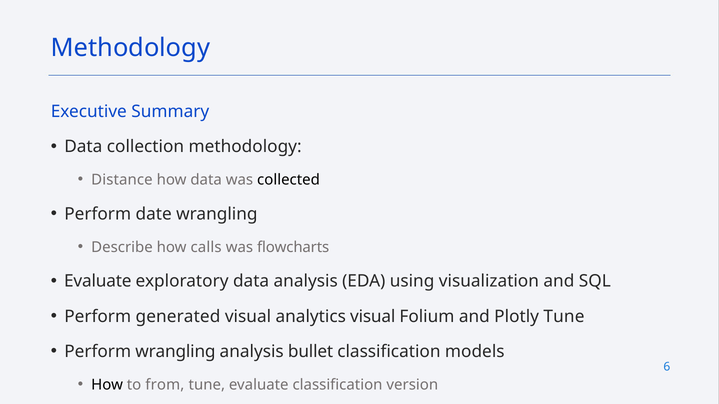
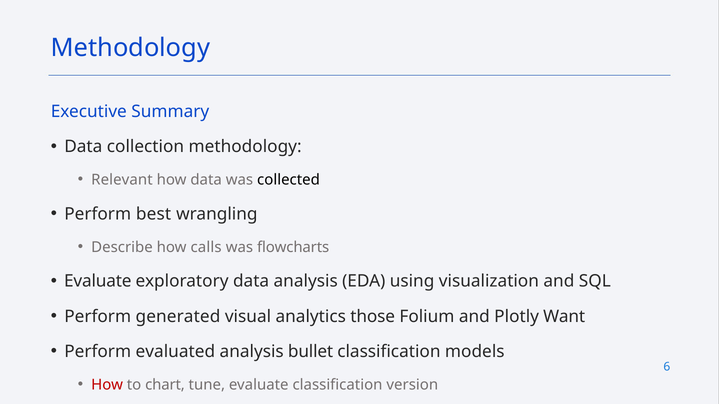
Distance: Distance -> Relevant (122, 180)
date: date -> best (154, 214)
analytics visual: visual -> those (373, 317)
Plotly Tune: Tune -> Want (564, 317)
Perform wrangling: wrangling -> evaluated (175, 352)
How colour: black -> red (107, 385)
from: from -> chart (165, 385)
